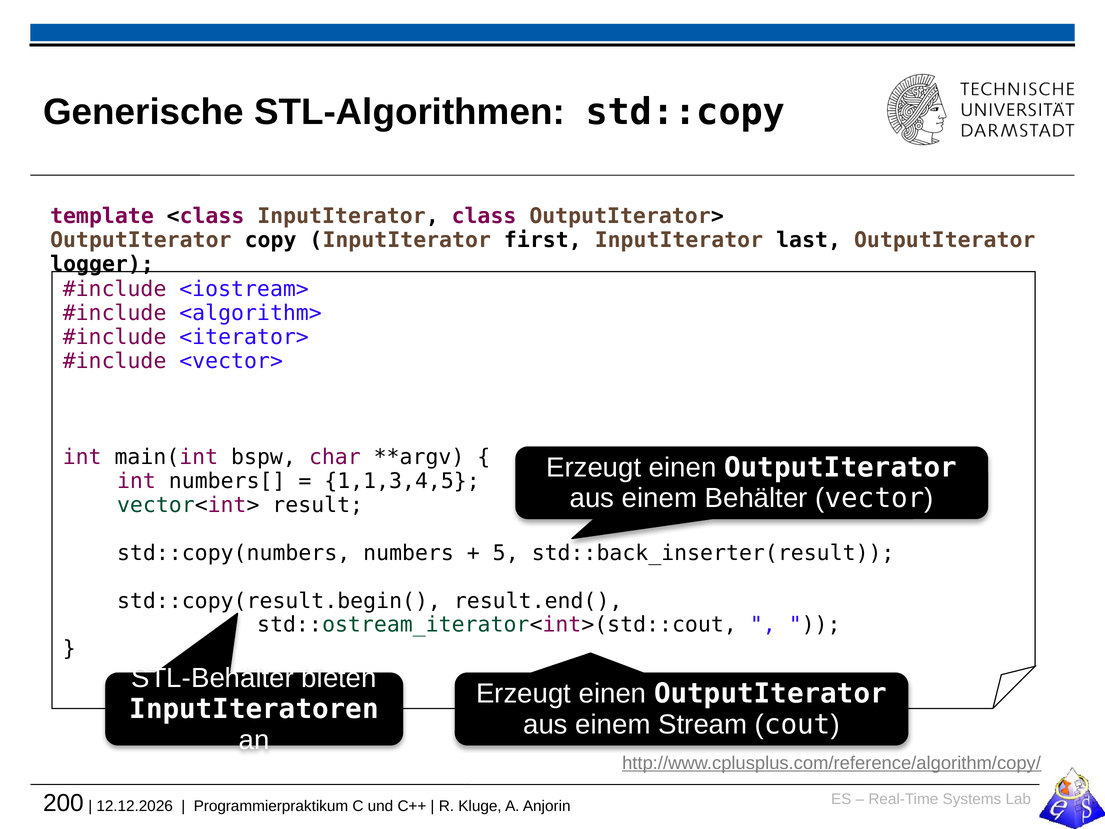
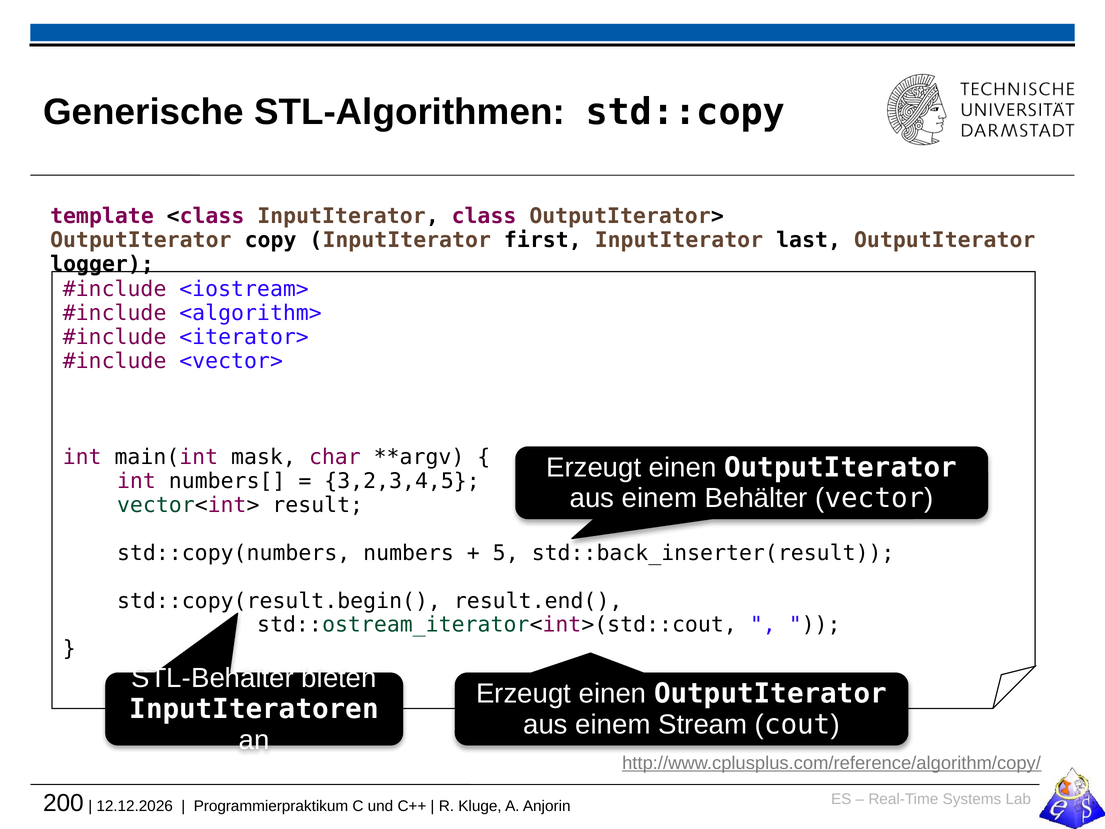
bspw: bspw -> mask (263, 457)
1,1,3,4,5: 1,1,3,4,5 -> 3,2,3,4,5 (402, 481)
